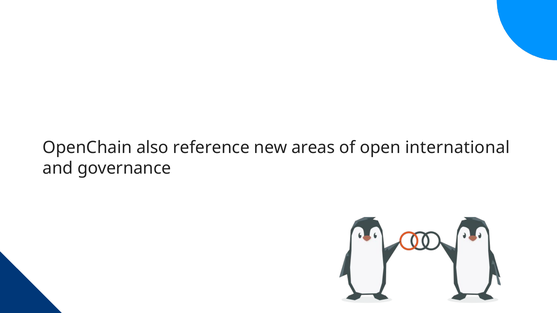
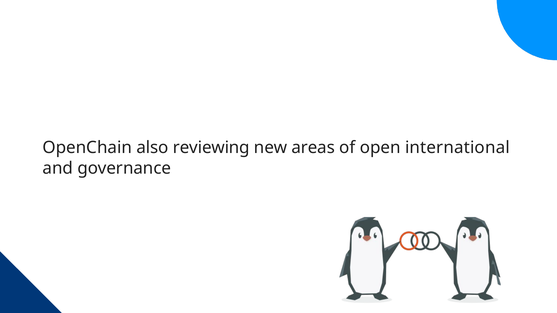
reference: reference -> reviewing (211, 148)
